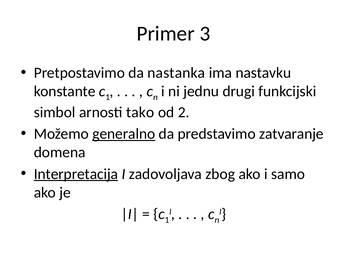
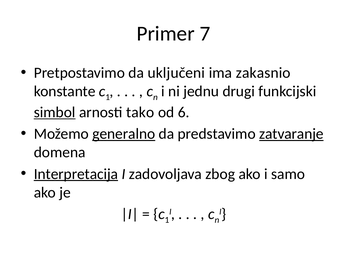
3: 3 -> 7 (205, 34)
nastanka: nastanka -> uključeni (176, 73)
nastavku: nastavku -> zakasnio (263, 73)
simbol underline: none -> present (55, 112)
2: 2 -> 6 (184, 112)
zatvaranje underline: none -> present (291, 134)
